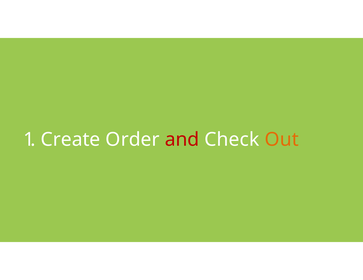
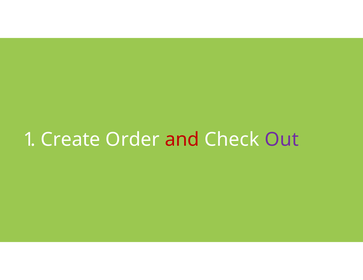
Out colour: orange -> purple (282, 140)
